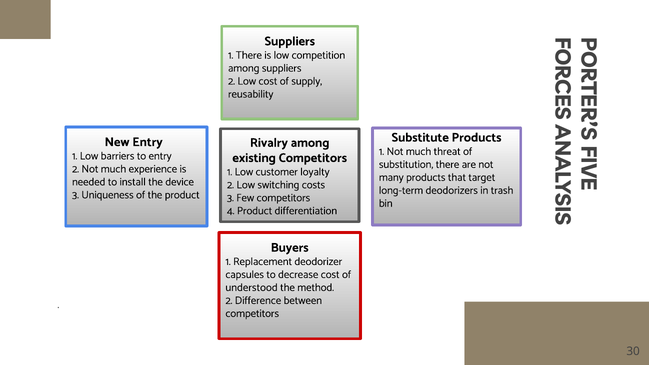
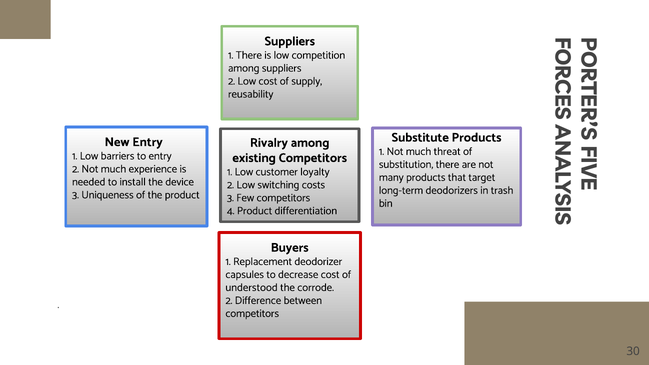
method: method -> corrode (316, 287)
